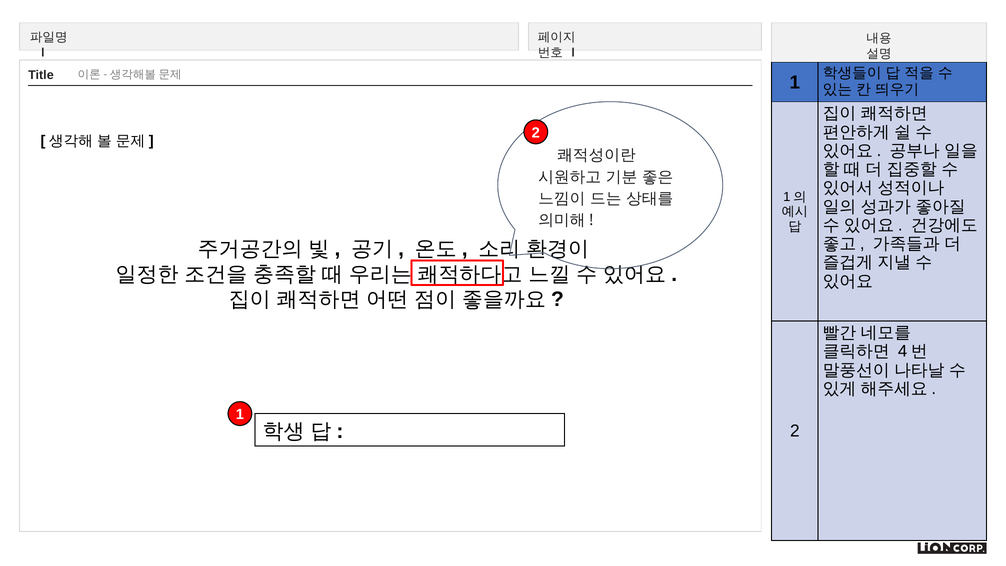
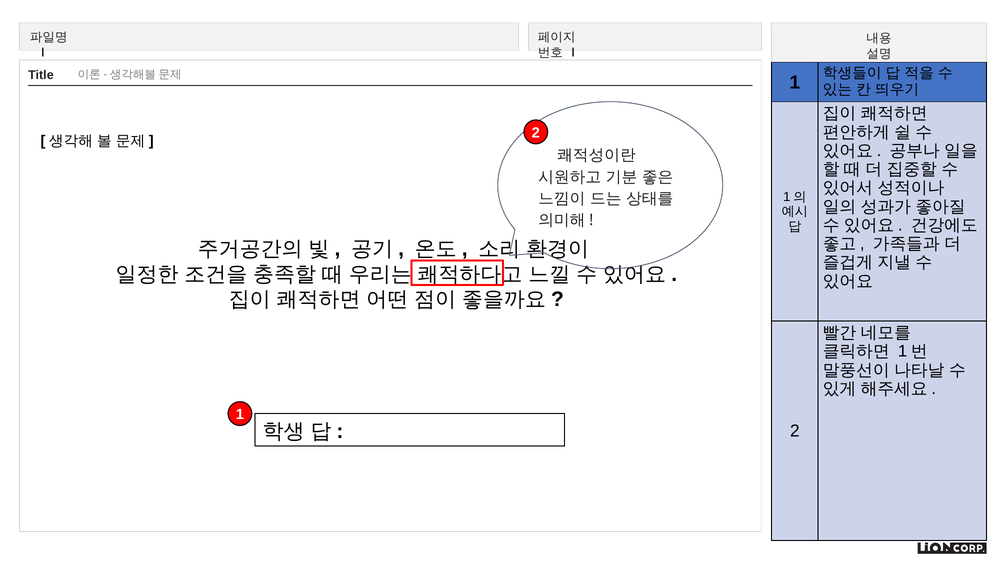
4: 4 -> 1 (903, 351)
